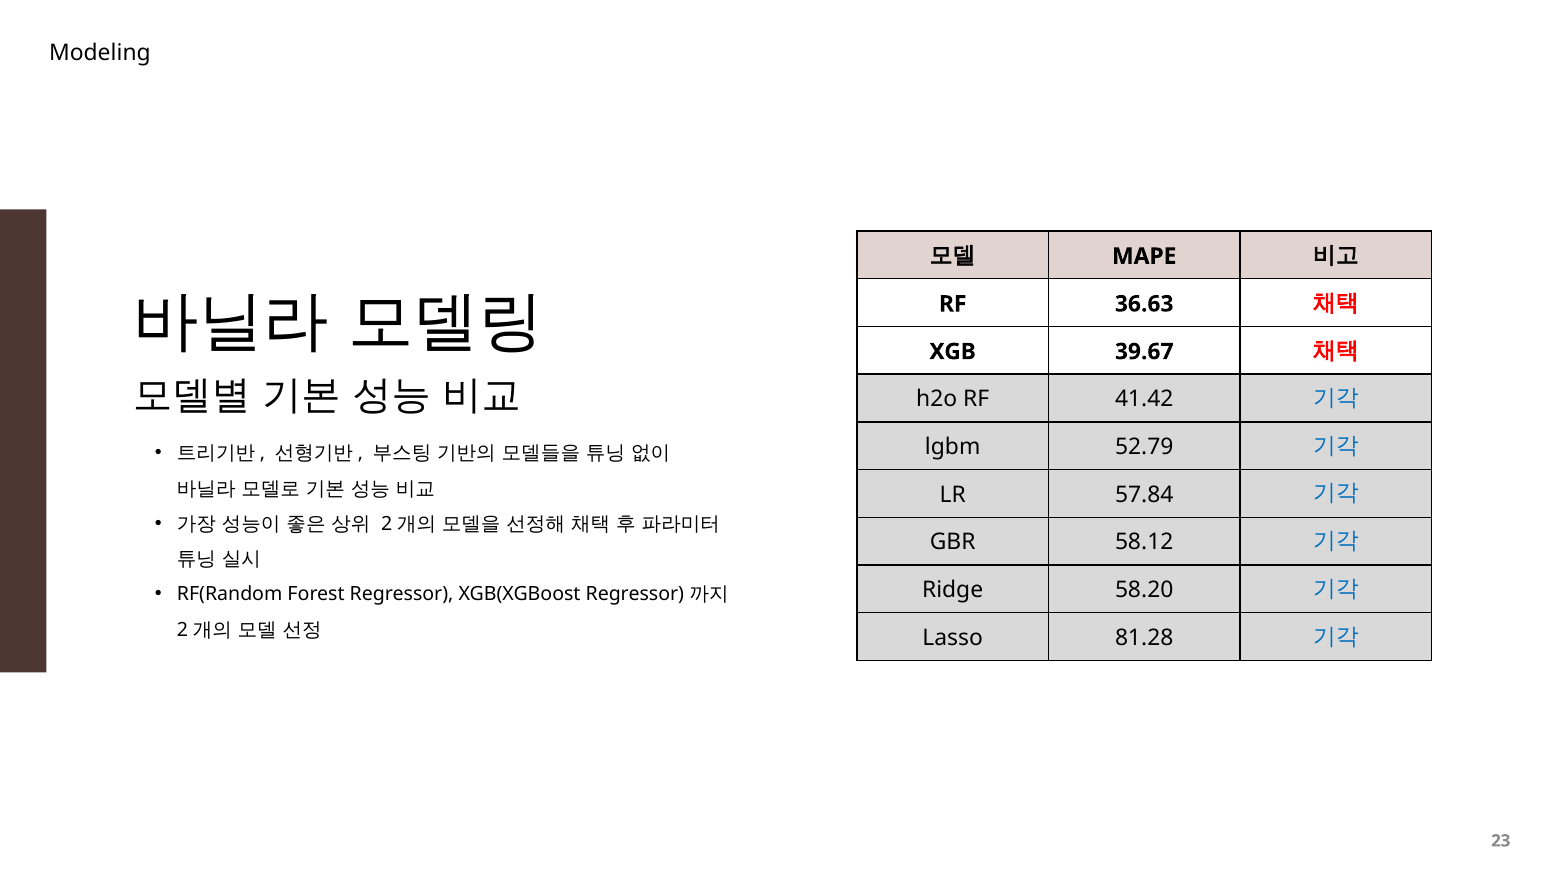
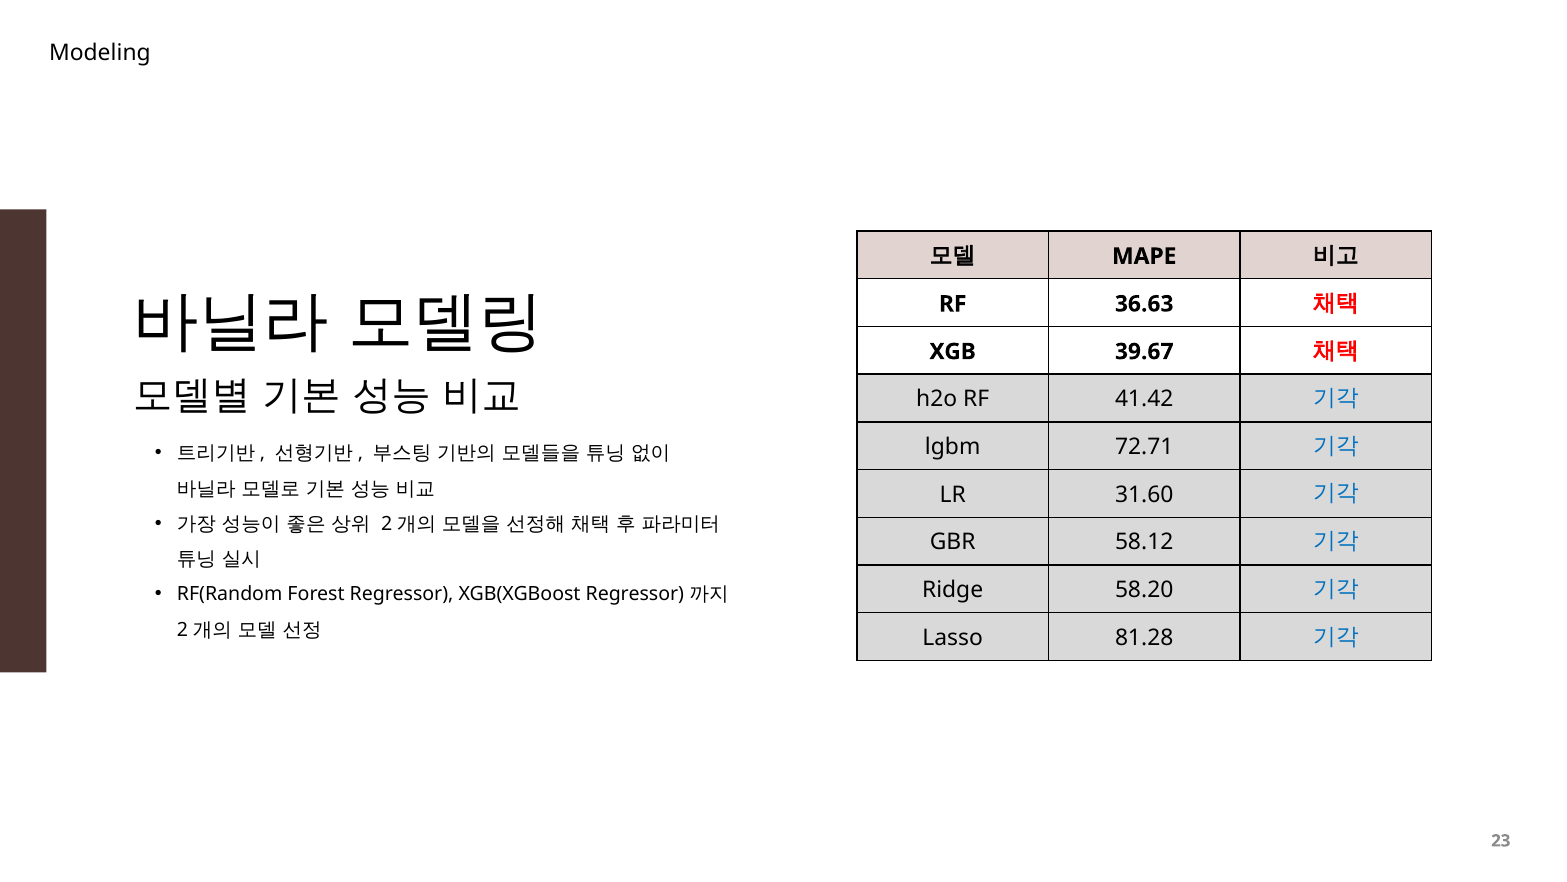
52.79: 52.79 -> 72.71 (1144, 447)
57.84: 57.84 -> 31.60 (1144, 494)
